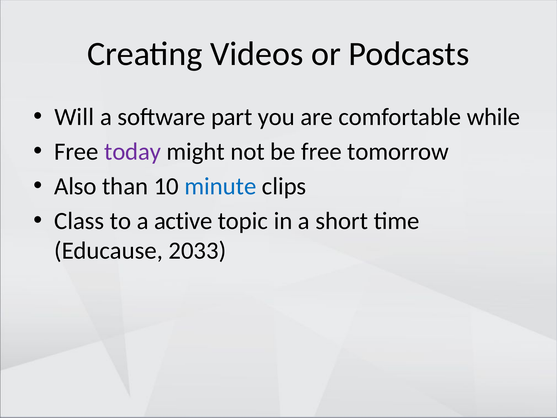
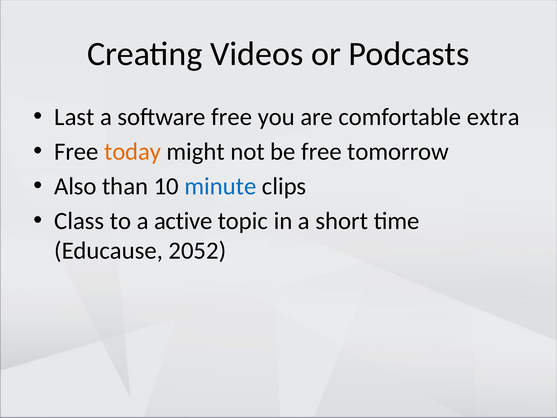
Will: Will -> Last (74, 117)
software part: part -> free (232, 117)
while: while -> extra (493, 117)
today colour: purple -> orange (133, 152)
2033: 2033 -> 2052 (197, 251)
